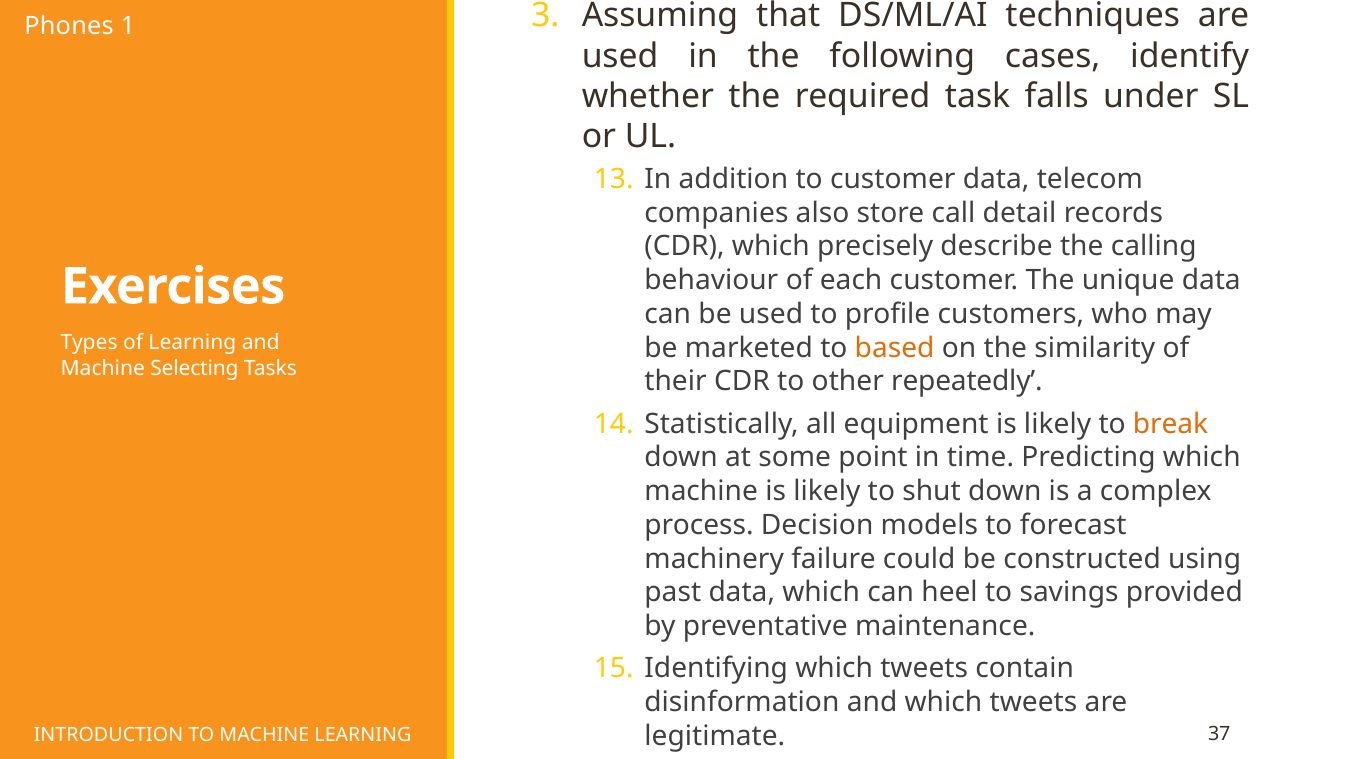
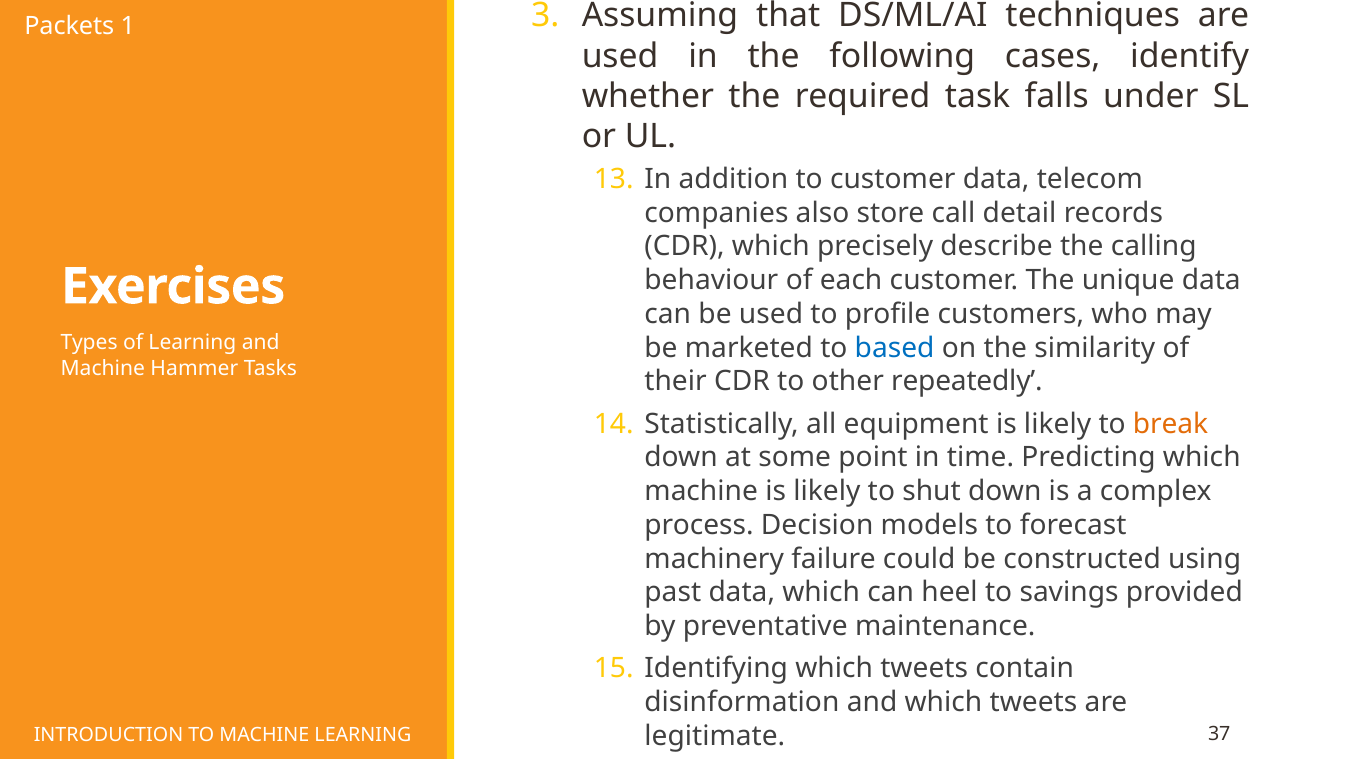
Phones: Phones -> Packets (69, 26)
based colour: orange -> blue (895, 348)
Selecting: Selecting -> Hammer (194, 368)
